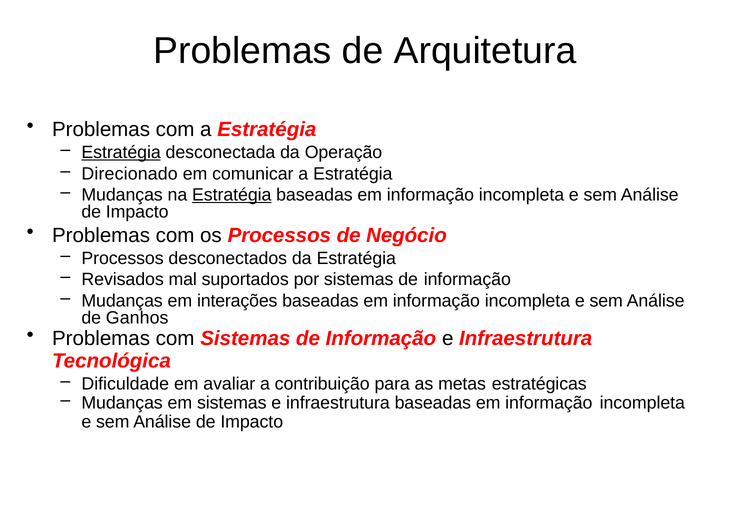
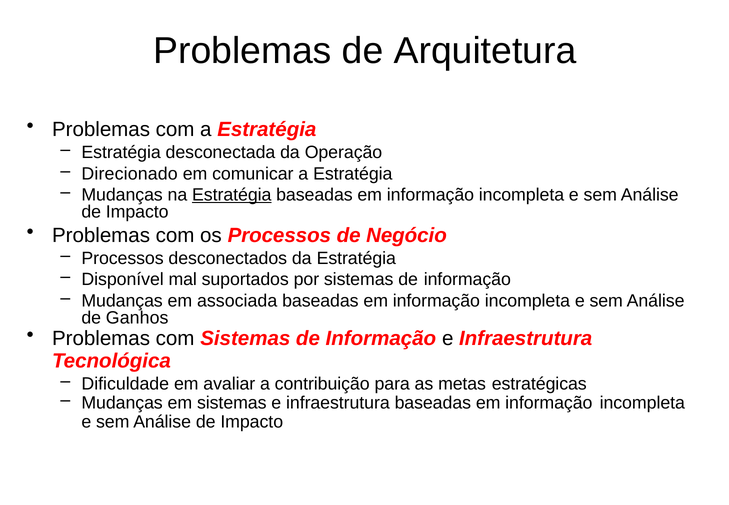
Estratégia underline: present -> none (121, 152)
Revisados: Revisados -> Disponível (123, 279)
interações: interações -> associada (237, 300)
